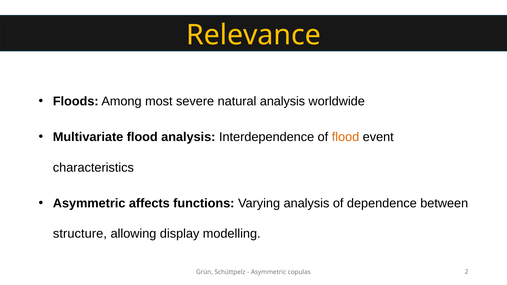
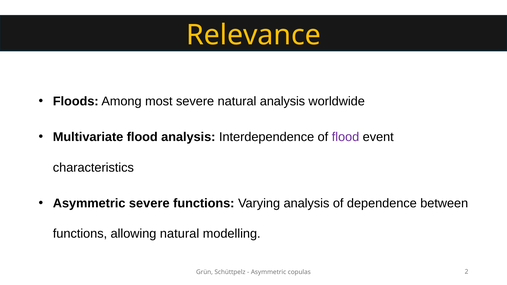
flood colour: orange -> purple (345, 137)
Asymmetric affects: affects -> severe (149, 203)
structure: structure -> functions (80, 234)
allowing display: display -> natural (180, 234)
